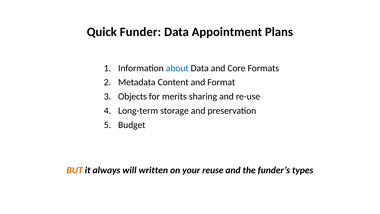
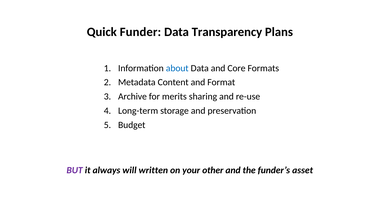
Appointment: Appointment -> Transparency (227, 32)
Objects: Objects -> Archive (132, 96)
BUT colour: orange -> purple (75, 170)
reuse: reuse -> other (213, 170)
types: types -> asset (303, 170)
